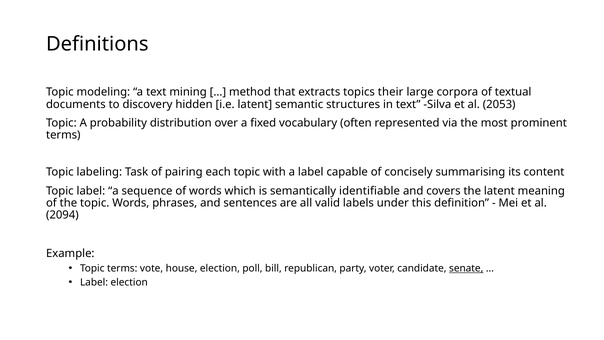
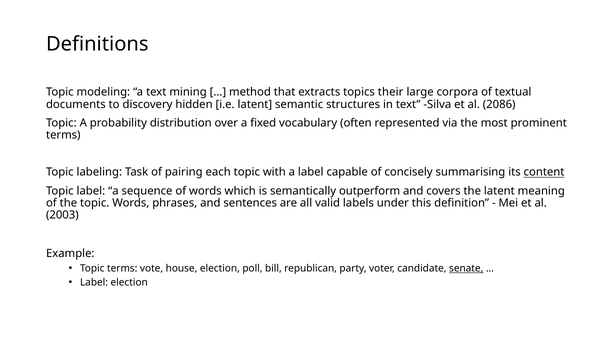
2053: 2053 -> 2086 (499, 104)
content underline: none -> present (544, 172)
identifiable: identifiable -> outperform (370, 191)
2094: 2094 -> 2003 (62, 215)
